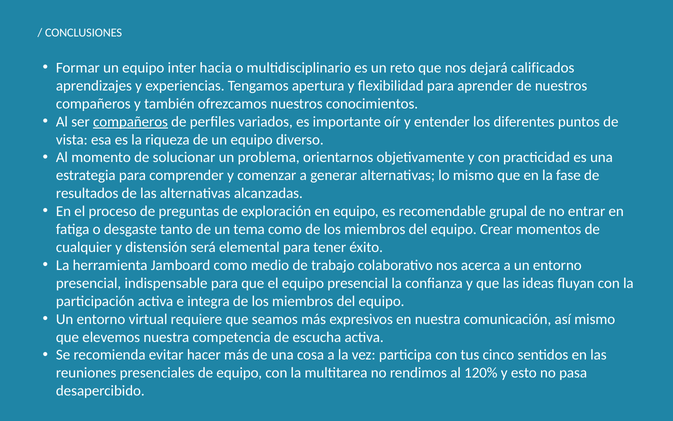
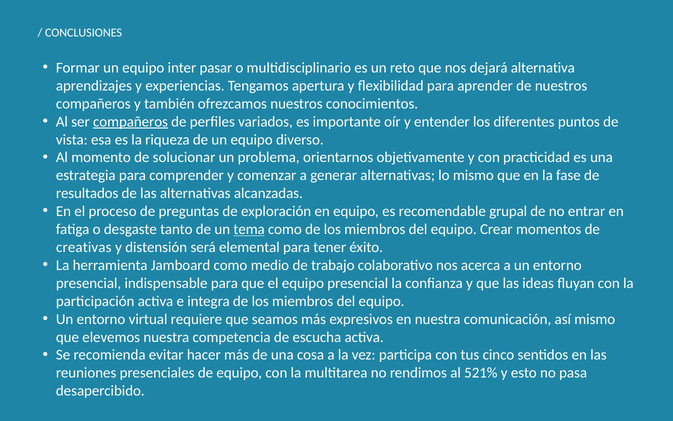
hacia: hacia -> pasar (216, 68)
calificados: calificados -> alternativa (543, 68)
tema underline: none -> present (249, 229)
cualquier: cualquier -> creativas (84, 247)
120%: 120% -> 521% (481, 373)
